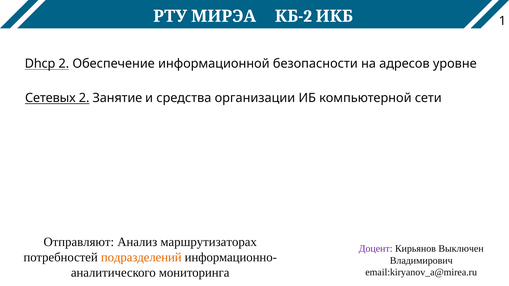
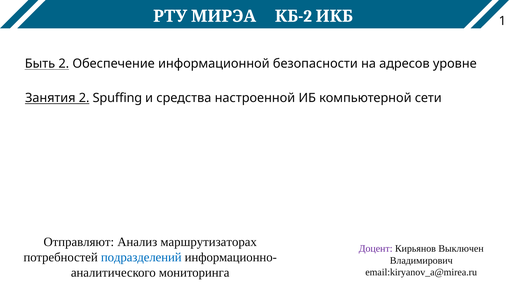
Dhcp: Dhcp -> Быть (40, 64)
Сетевых: Сетевых -> Занятия (50, 98)
Занятие: Занятие -> Spuffing (117, 98)
организации: организации -> настроенной (255, 98)
подразделений colour: orange -> blue (141, 258)
